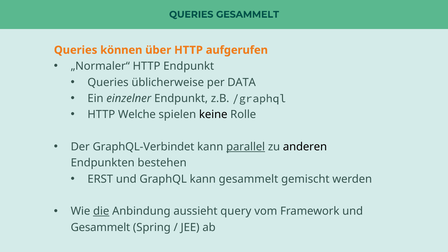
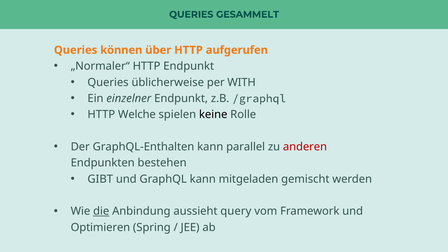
DATA: DATA -> WITH (242, 82)
GraphQL-Verbindet: GraphQL-Verbindet -> GraphQL-Enthalten (144, 147)
parallel underline: present -> none (246, 147)
anderen colour: black -> red (305, 147)
ERST: ERST -> GIBT (100, 179)
kann gesammelt: gesammelt -> mitgeladen (249, 179)
Gesammelt: Gesammelt -> Optimieren (100, 227)
